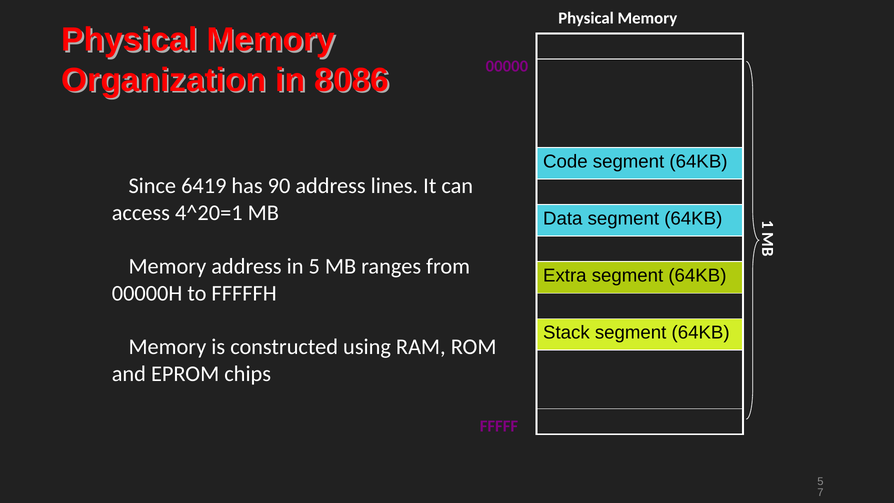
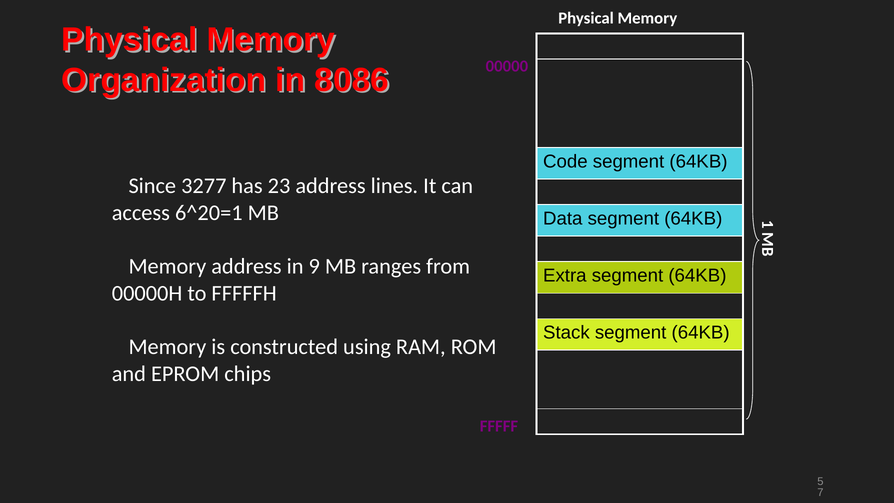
6419: 6419 -> 3277 (204, 186)
90: 90 -> 23 (279, 186)
4^20=1: 4^20=1 -> 6^20=1 (209, 213)
in 5: 5 -> 9 (314, 266)
